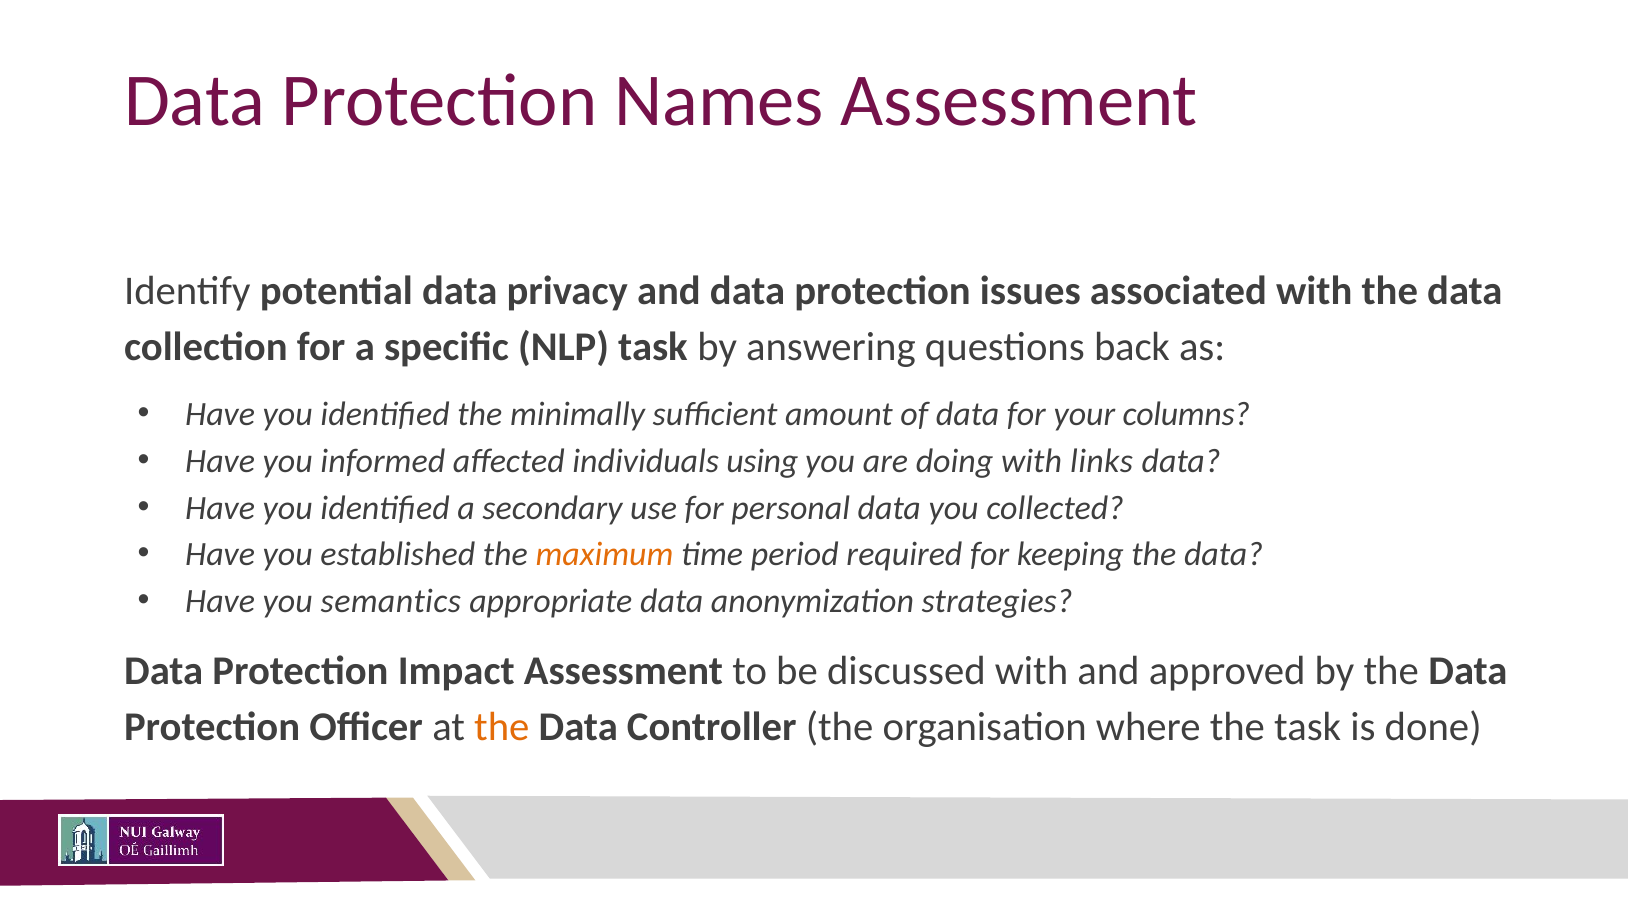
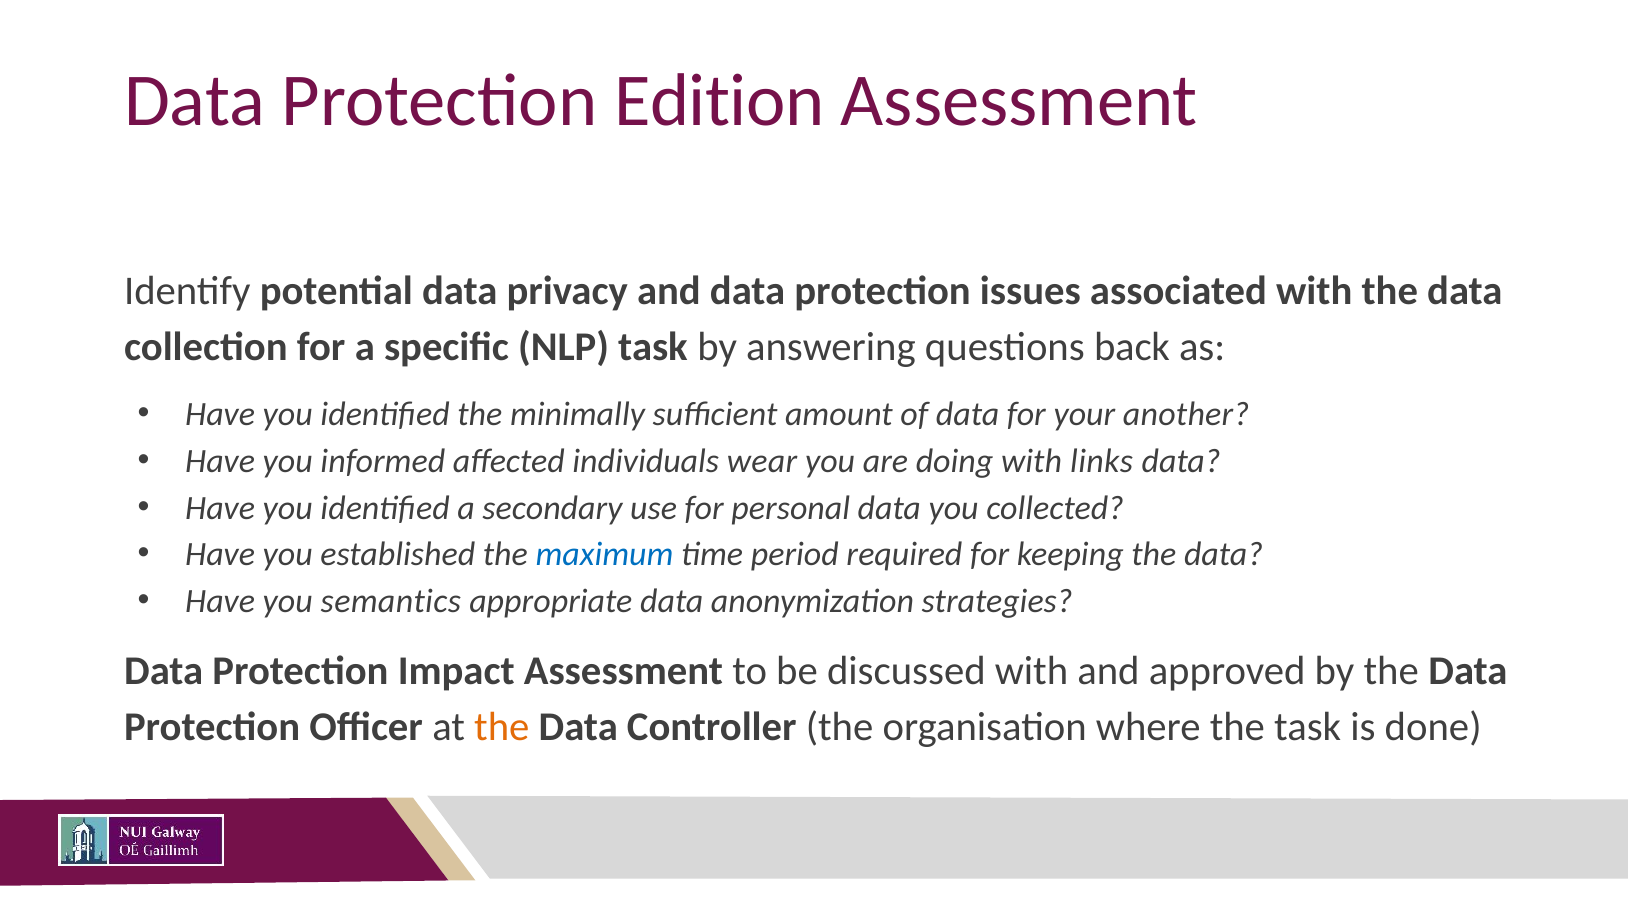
Names: Names -> Edition (719, 101)
columns: columns -> another (1186, 414)
using: using -> wear (762, 461)
maximum colour: orange -> blue (605, 555)
